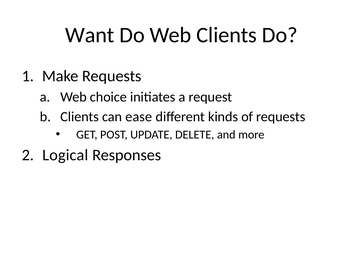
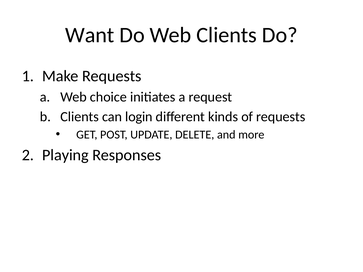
ease: ease -> login (139, 117)
Logical: Logical -> Playing (65, 155)
